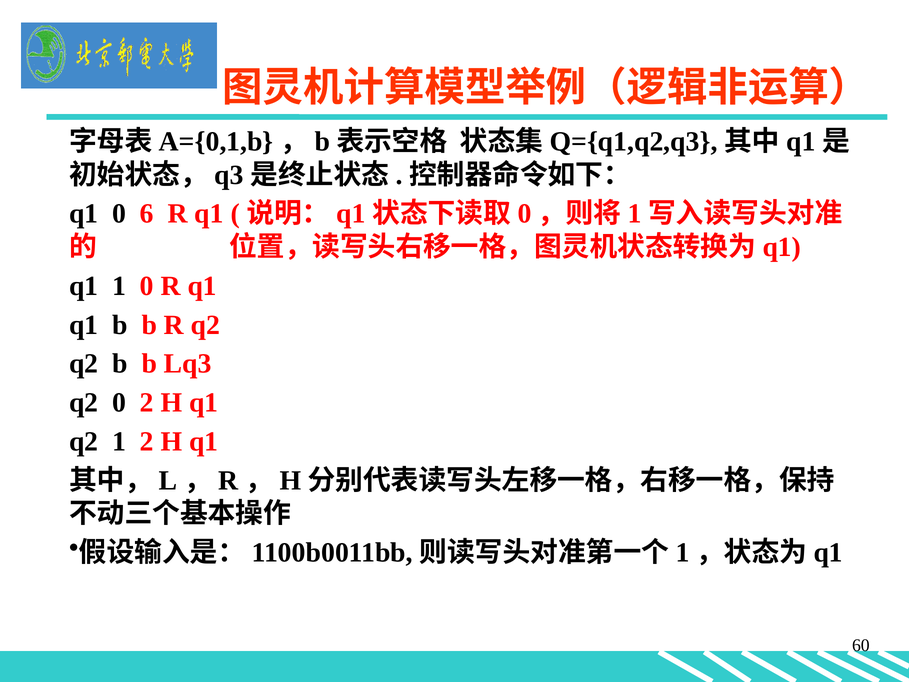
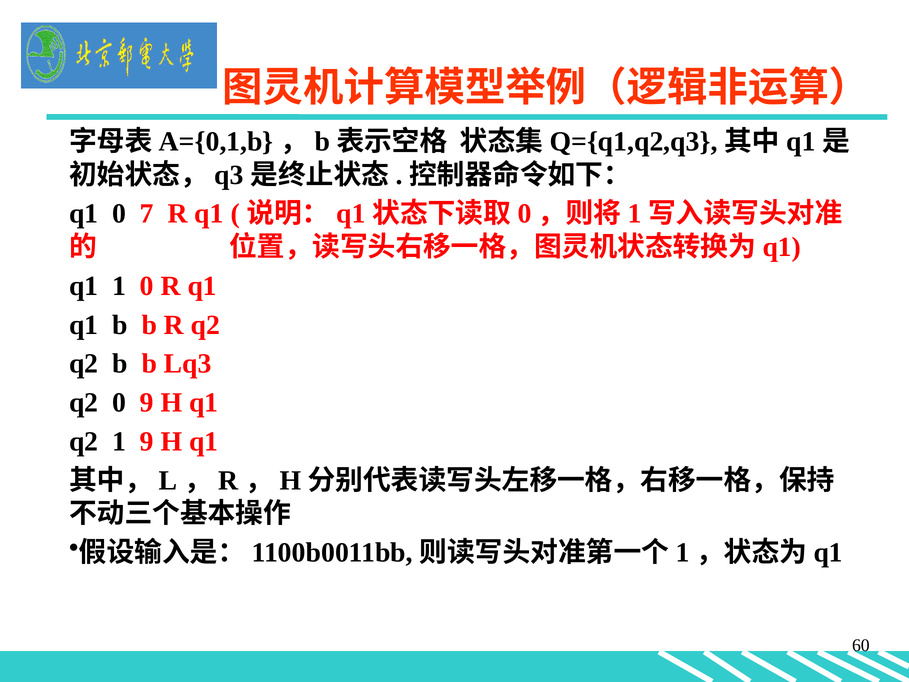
6: 6 -> 7 (147, 214)
0 2: 2 -> 9 (147, 402)
1 2: 2 -> 9 (147, 441)
